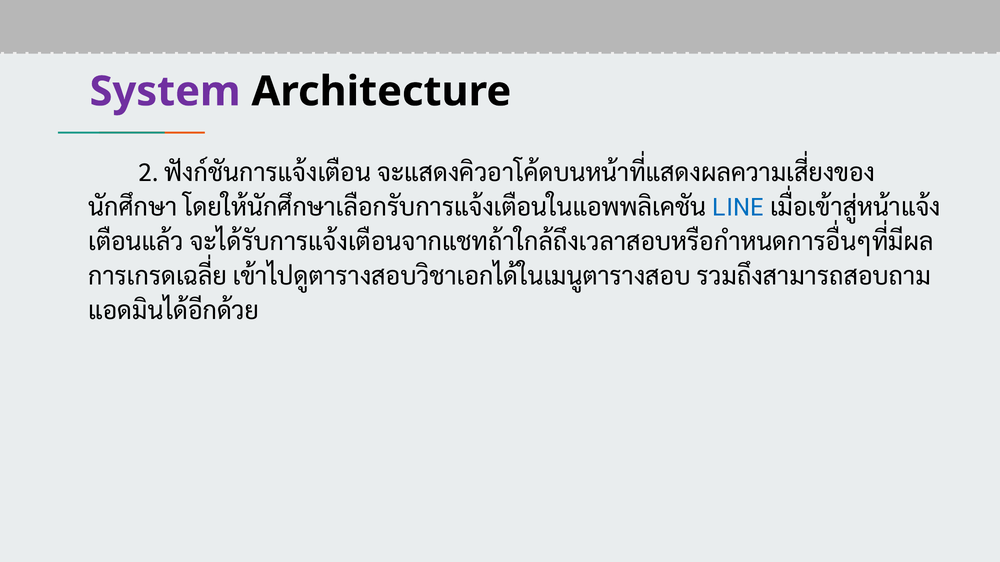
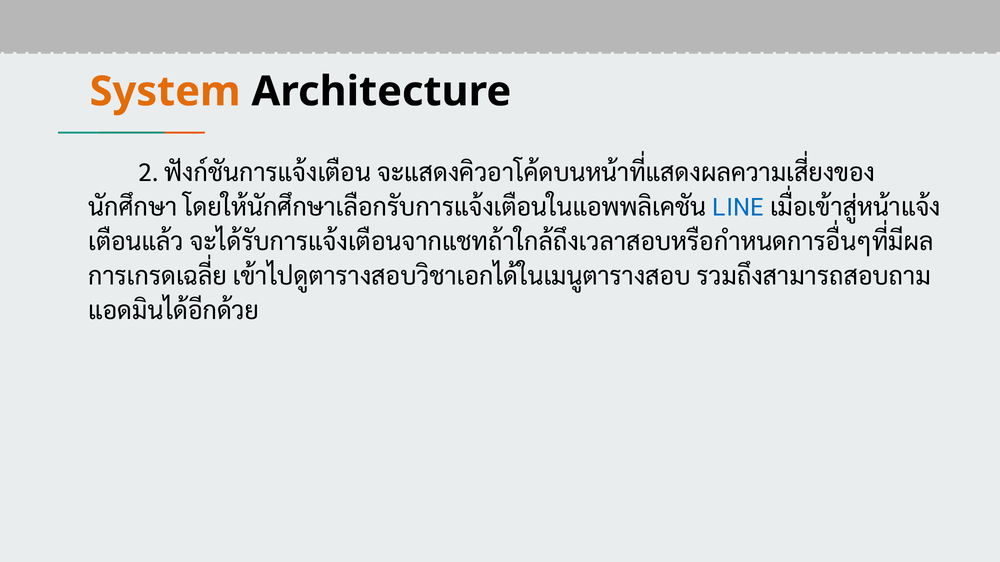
System colour: purple -> orange (165, 92)
